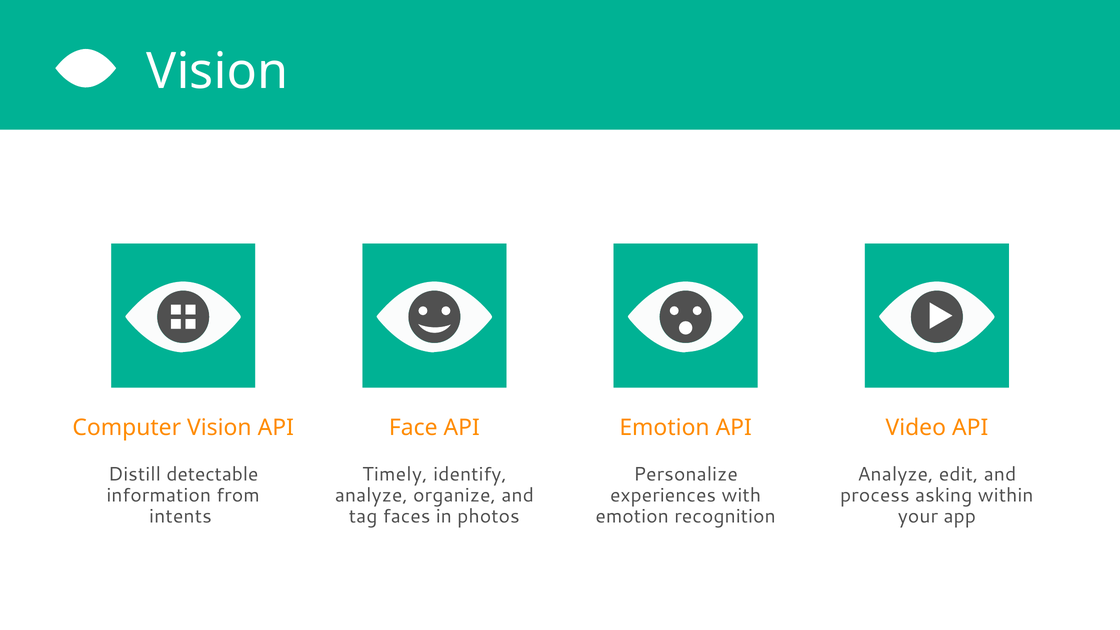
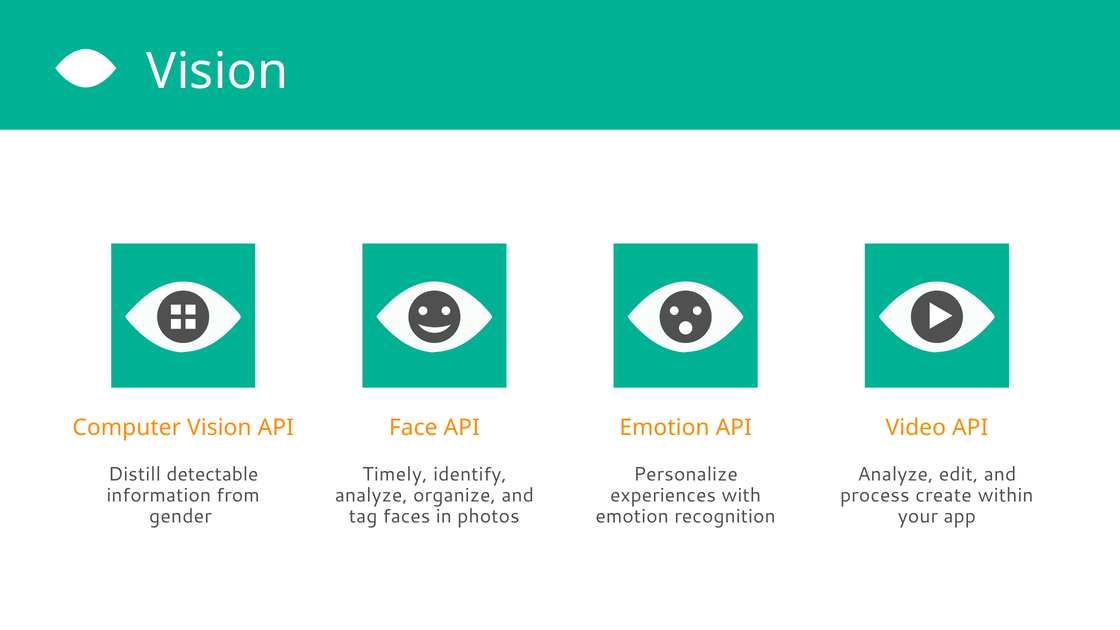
asking: asking -> create (944, 495)
intents: intents -> gender (180, 516)
